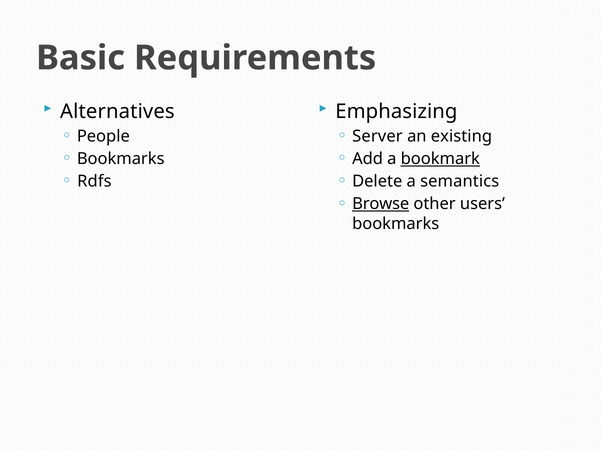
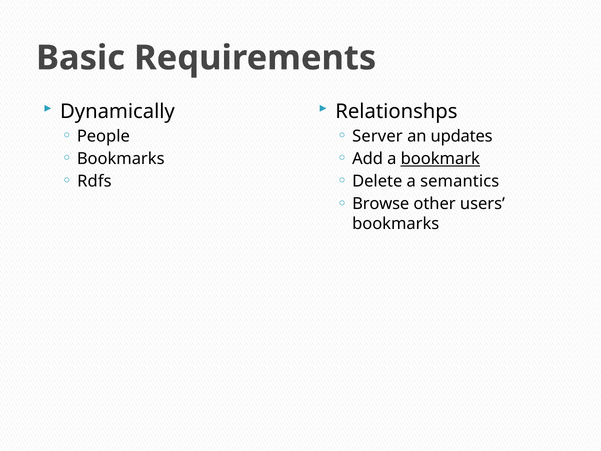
Alternatives: Alternatives -> Dynamically (117, 112)
Emphasizing: Emphasizing -> Relationshps (396, 112)
existing: existing -> updates (462, 136)
Browse underline: present -> none (381, 204)
